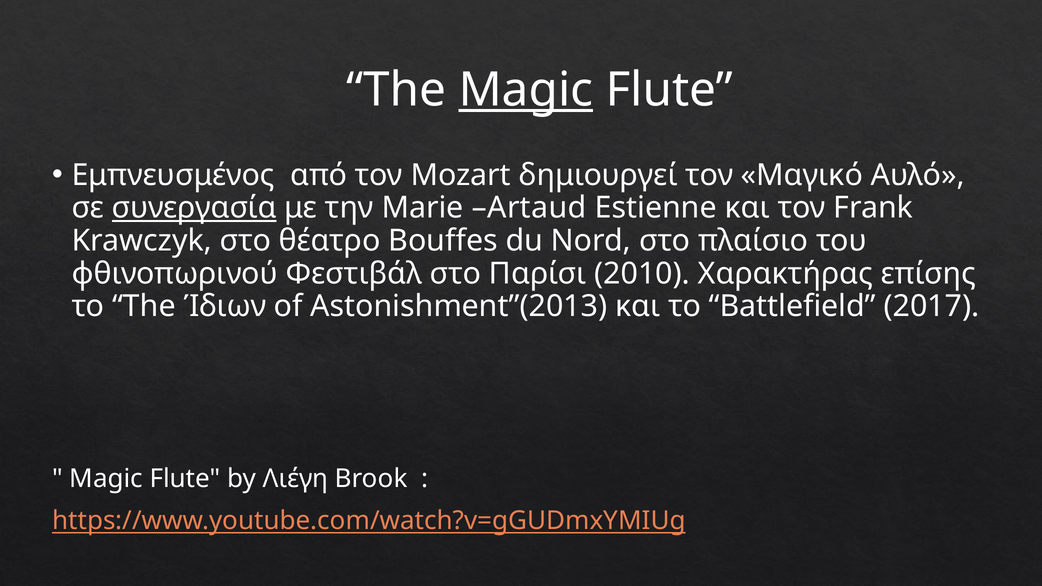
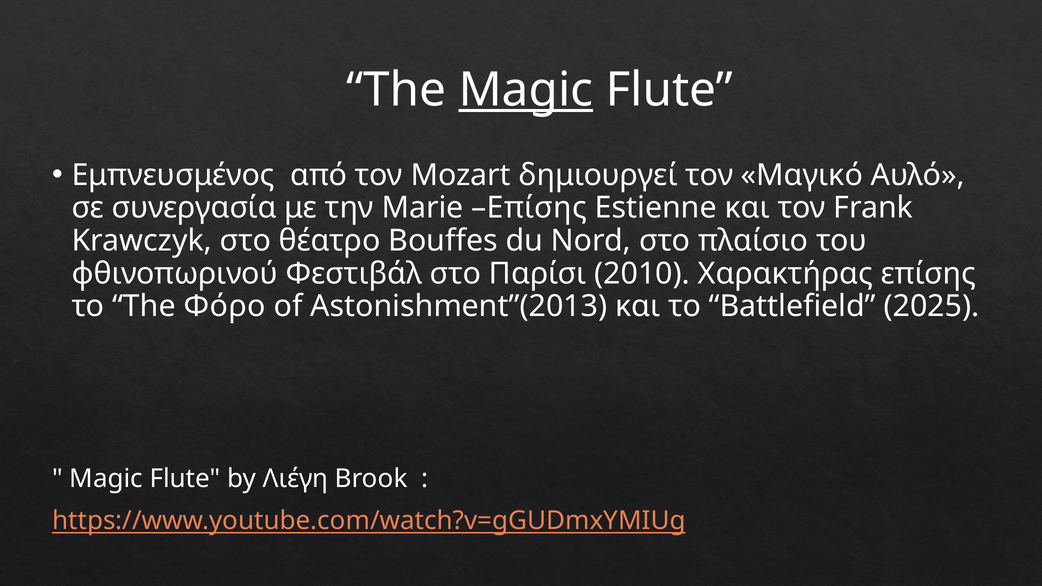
συνεργασία underline: present -> none (194, 208)
Marie Artaud: Artaud -> Επίσης (529, 208)
Ίδιων: Ίδιων -> Φόρο (225, 306)
2017: 2017 -> 2025 (932, 306)
